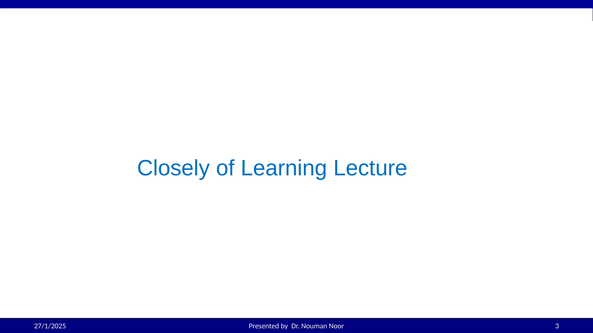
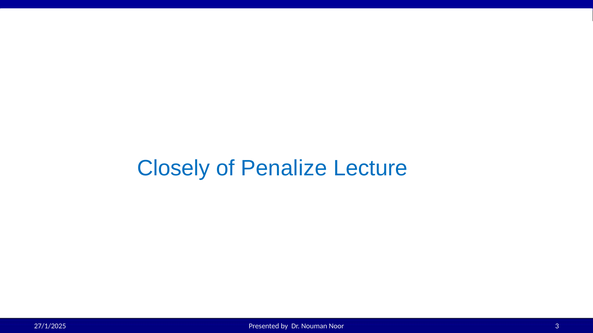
Learning: Learning -> Penalize (284, 168)
